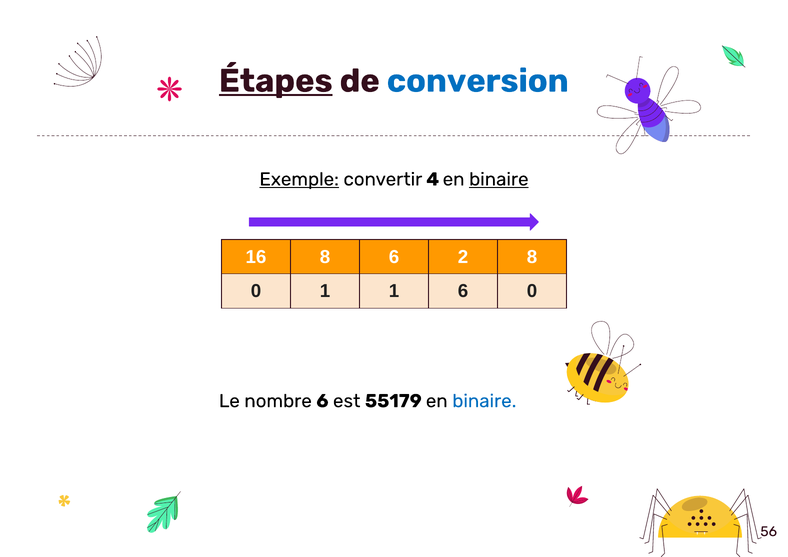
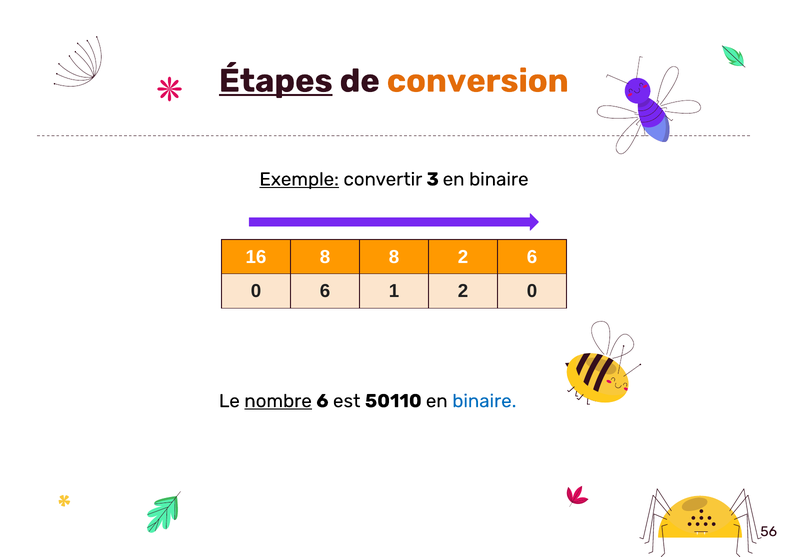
conversion colour: blue -> orange (478, 81)
4: 4 -> 3 (433, 179)
binaire underline: present -> none (499, 179)
8 6: 6 -> 8 (394, 257)
2 8: 8 -> 6 (532, 257)
0 1: 1 -> 6 (325, 291)
1 6: 6 -> 2 (463, 291)
nombre underline: none -> present (278, 401)
55179: 55179 -> 50110 (393, 401)
